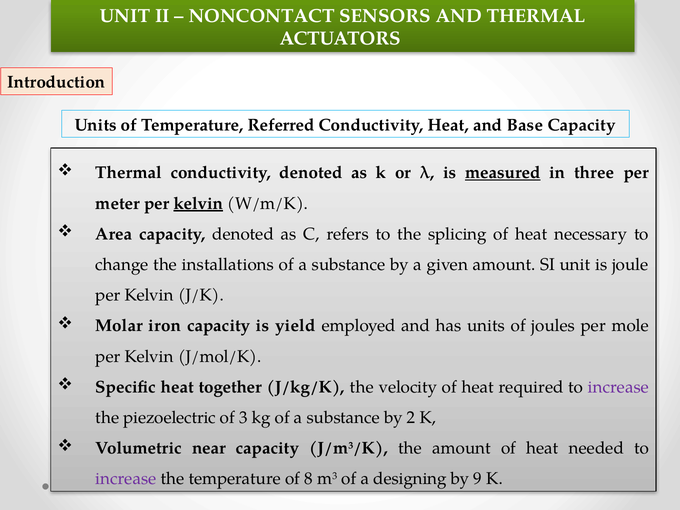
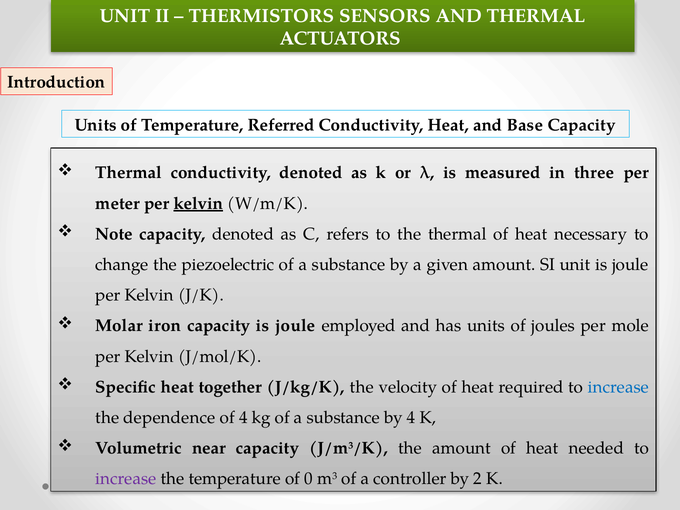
NONCONTACT: NONCONTACT -> THERMISTORS (262, 16)
measured underline: present -> none (503, 173)
Area: Area -> Note (114, 234)
the splicing: splicing -> thermal (457, 234)
installations: installations -> piezoelectric (228, 265)
capacity is yield: yield -> joule (295, 326)
increase colour: purple -> blue (618, 387)
piezoelectric: piezoelectric -> dependence (169, 418)
of 3: 3 -> 4 (243, 418)
by 2: 2 -> 4 (411, 418)
8: 8 -> 0 (309, 479)
designing: designing -> controller (410, 479)
9: 9 -> 2 (478, 479)
